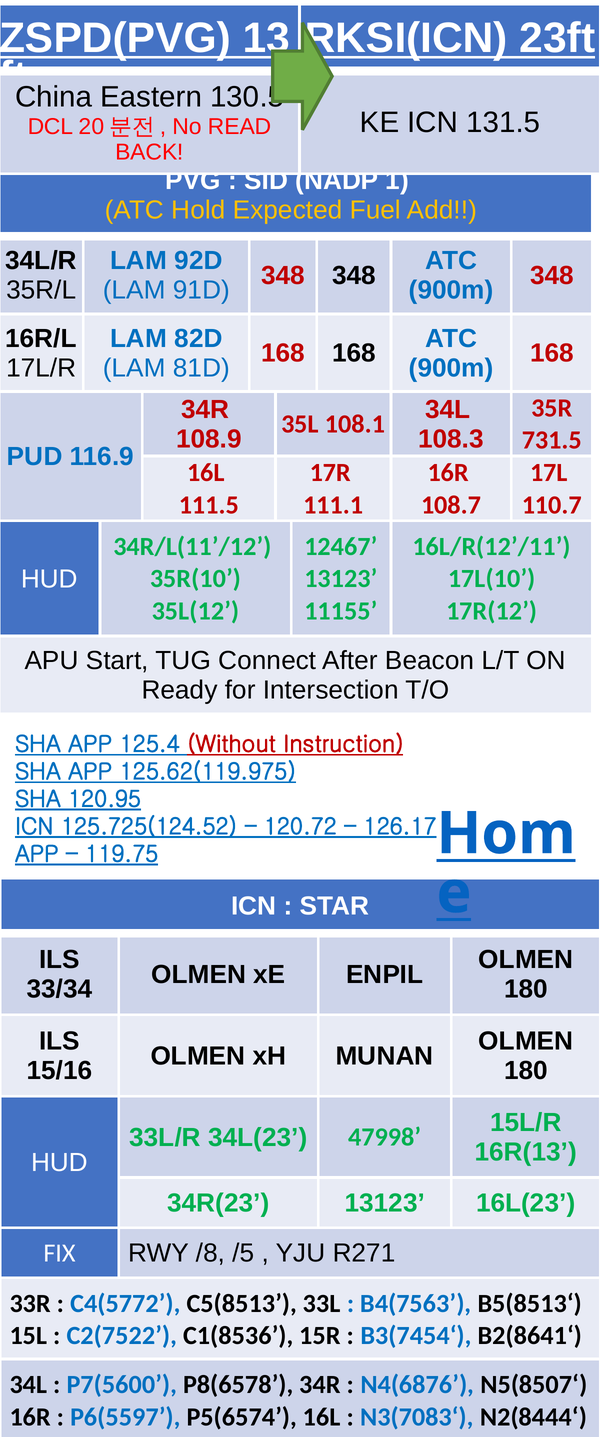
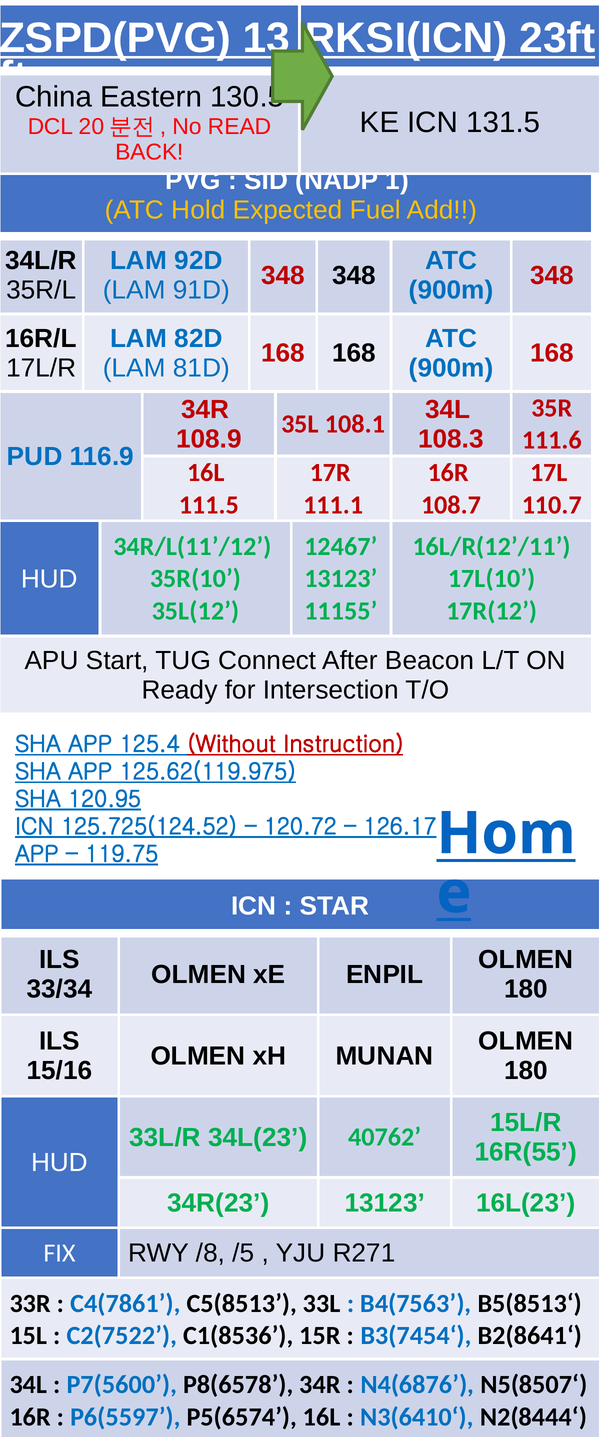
731.5: 731.5 -> 111.6 (552, 441)
47998: 47998 -> 40762 (385, 1138)
16R(13: 16R(13 -> 16R(55 (526, 1153)
C4(5772: C4(5772 -> C4(7861 (125, 1304)
N3(7083‘: N3(7083‘ -> N3(6410‘ (417, 1418)
